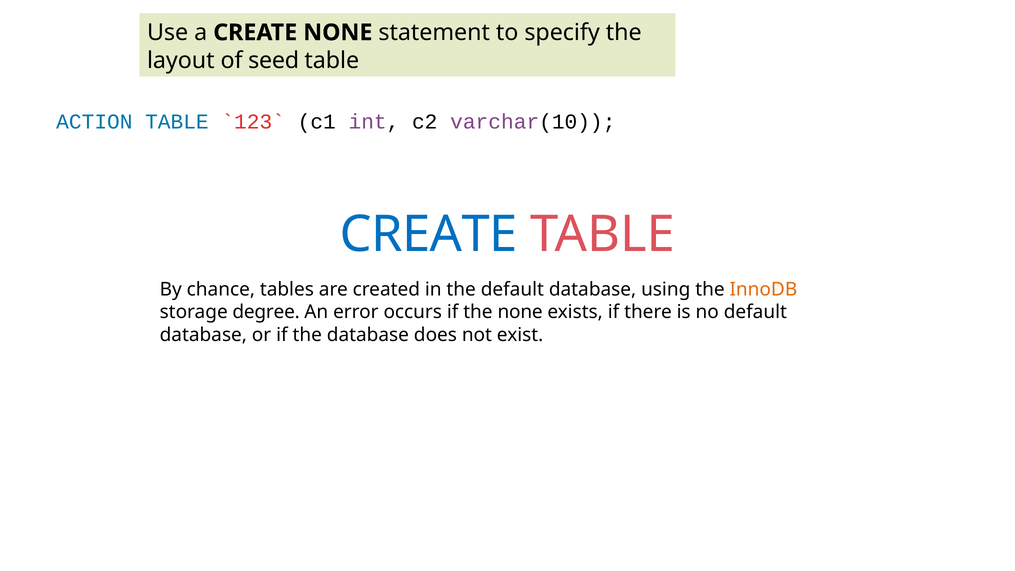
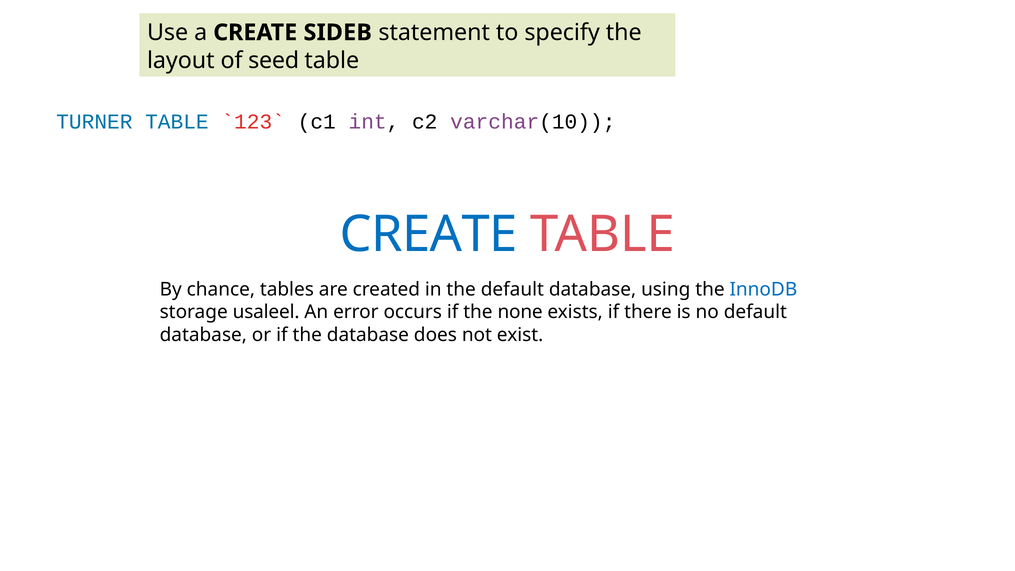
CREATE NONE: NONE -> SIDEB (338, 33)
ACTION: ACTION -> TURNER (94, 122)
InnoDB colour: orange -> blue (763, 289)
degree: degree -> usaleel (266, 312)
